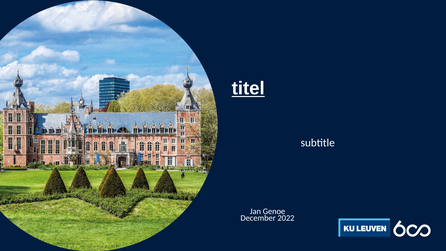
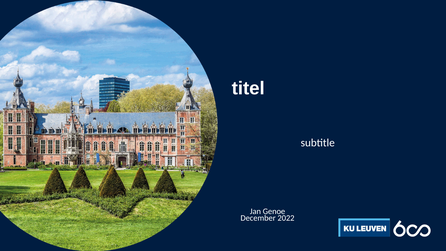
titel underline: present -> none (248, 88)
